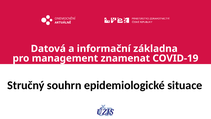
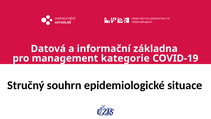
znamenat: znamenat -> kategorie (125, 58)
